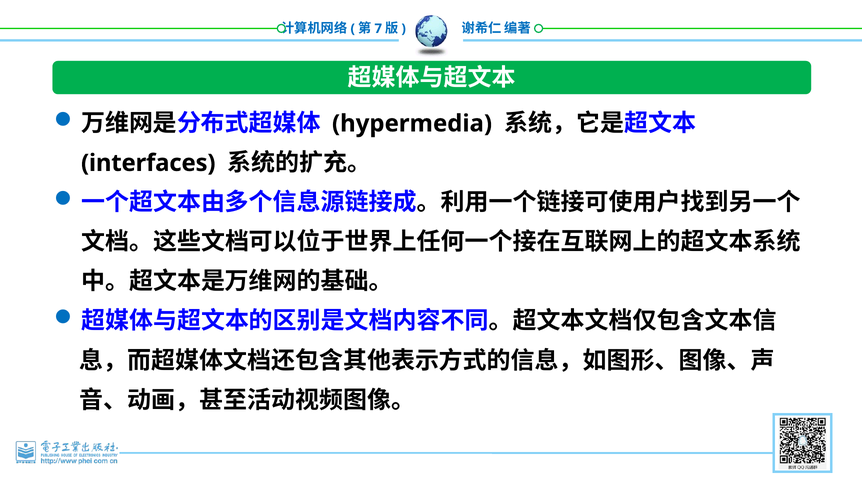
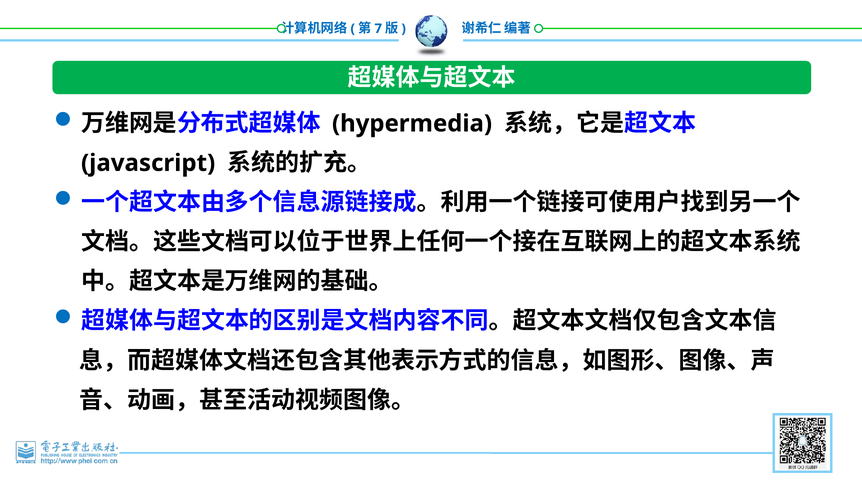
interfaces: interfaces -> javascript (148, 163)
